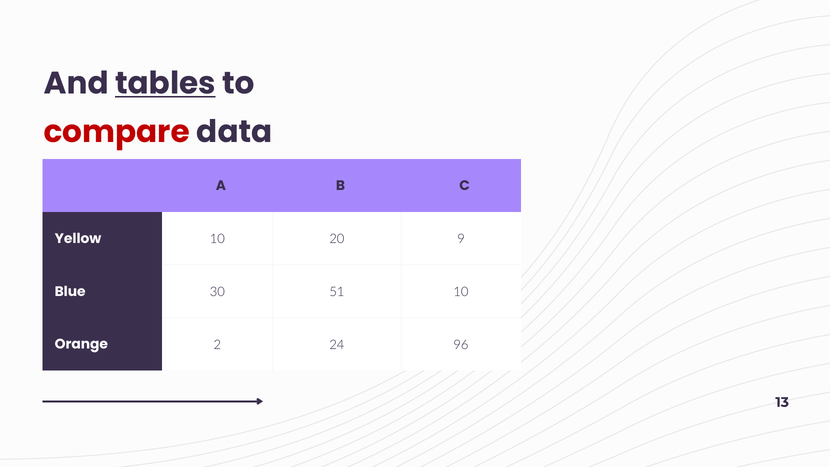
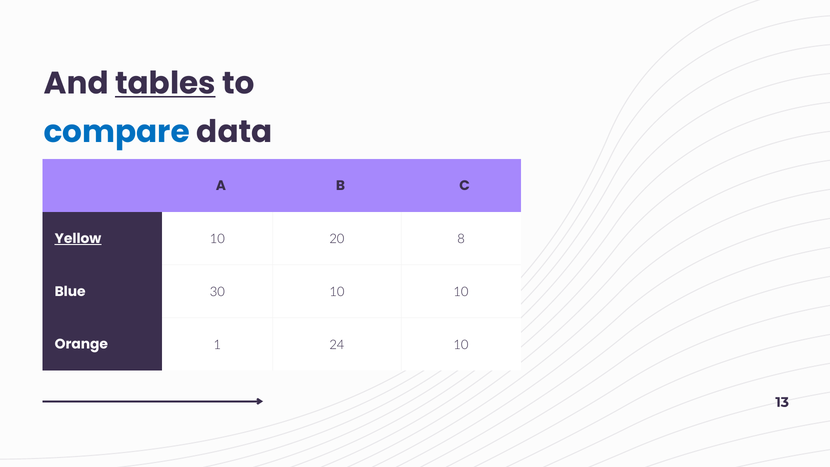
compare colour: red -> blue (117, 132)
Yellow underline: none -> present (78, 239)
9: 9 -> 8 (461, 239)
30 51: 51 -> 10 (337, 292)
2: 2 -> 1 (217, 345)
24 96: 96 -> 10 (461, 345)
